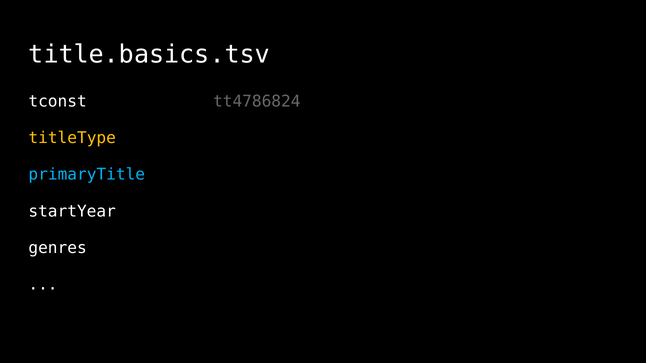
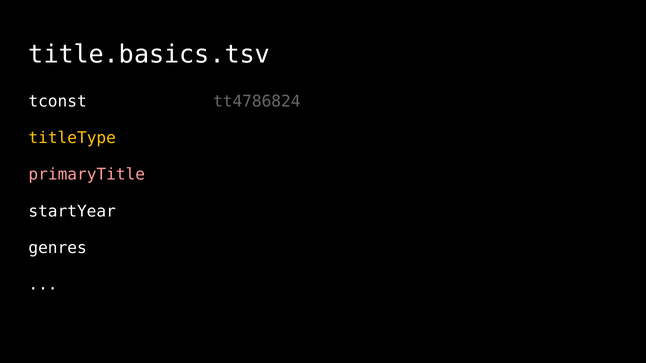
primaryTitle colour: light blue -> pink (87, 175)
